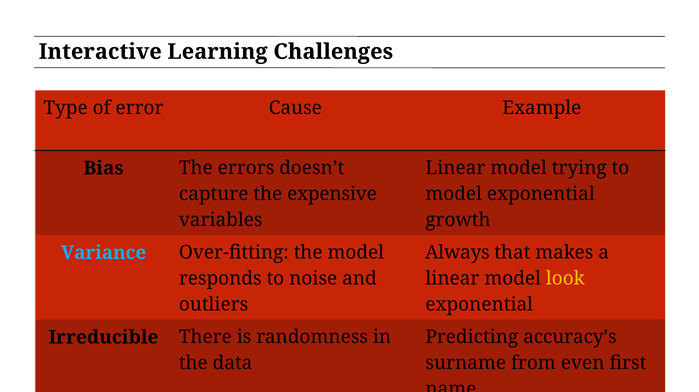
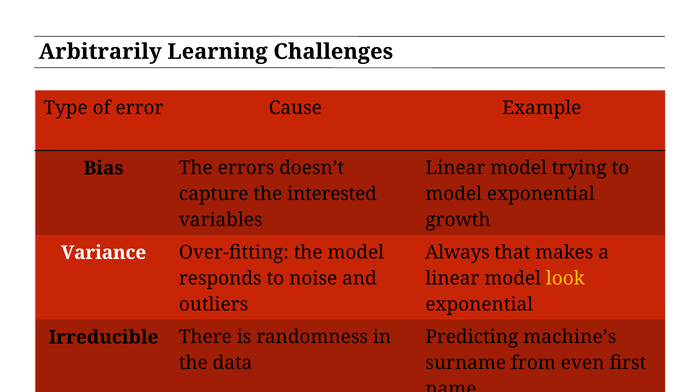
Interactive: Interactive -> Arbitrarily (100, 52)
expensive: expensive -> interested (332, 194)
Variance colour: light blue -> white (104, 253)
accuracy’s: accuracy’s -> machine’s (570, 338)
